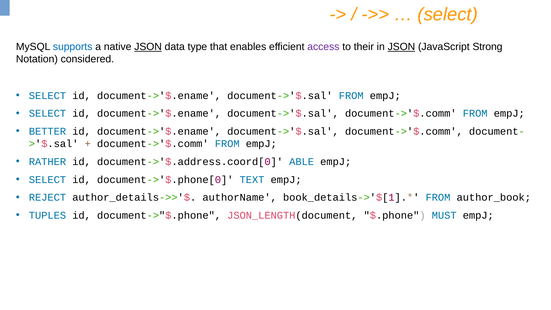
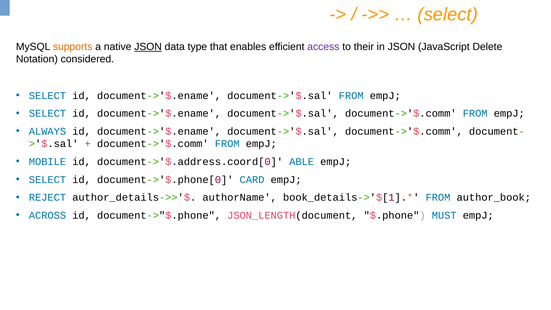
supports colour: blue -> orange (73, 47)
JSON underline: present -> none (401, 47)
Strong: Strong -> Delete (487, 47)
BETTER: BETTER -> ALWAYS (47, 131)
RATHER: RATHER -> MOBILE (47, 162)
TEXT: TEXT -> CARD (252, 180)
TUPLES: TUPLES -> ACROSS (47, 215)
